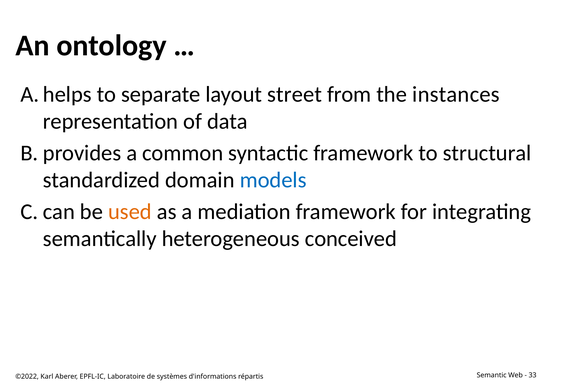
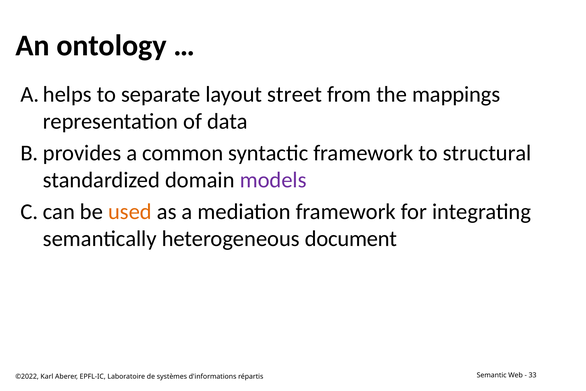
instances: instances -> mappings (456, 94)
models colour: blue -> purple (273, 180)
conceived: conceived -> document (351, 239)
